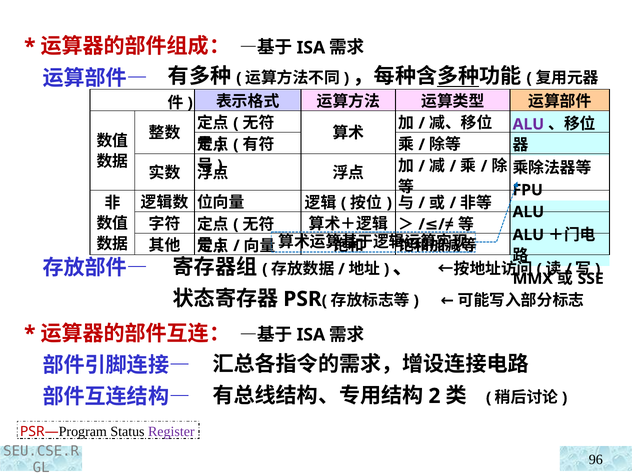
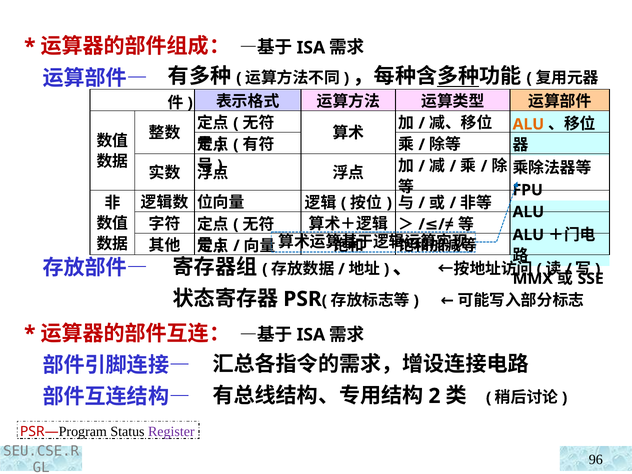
ALU colour: purple -> orange (528, 124)
